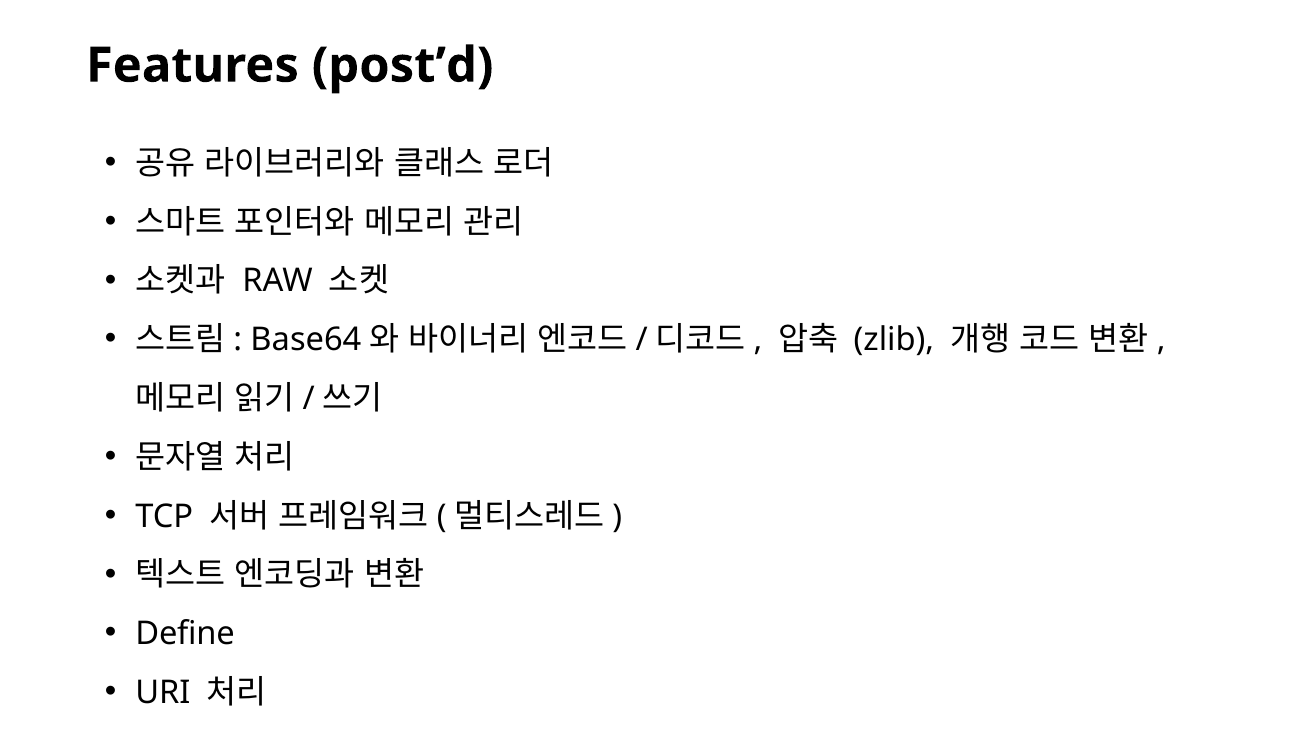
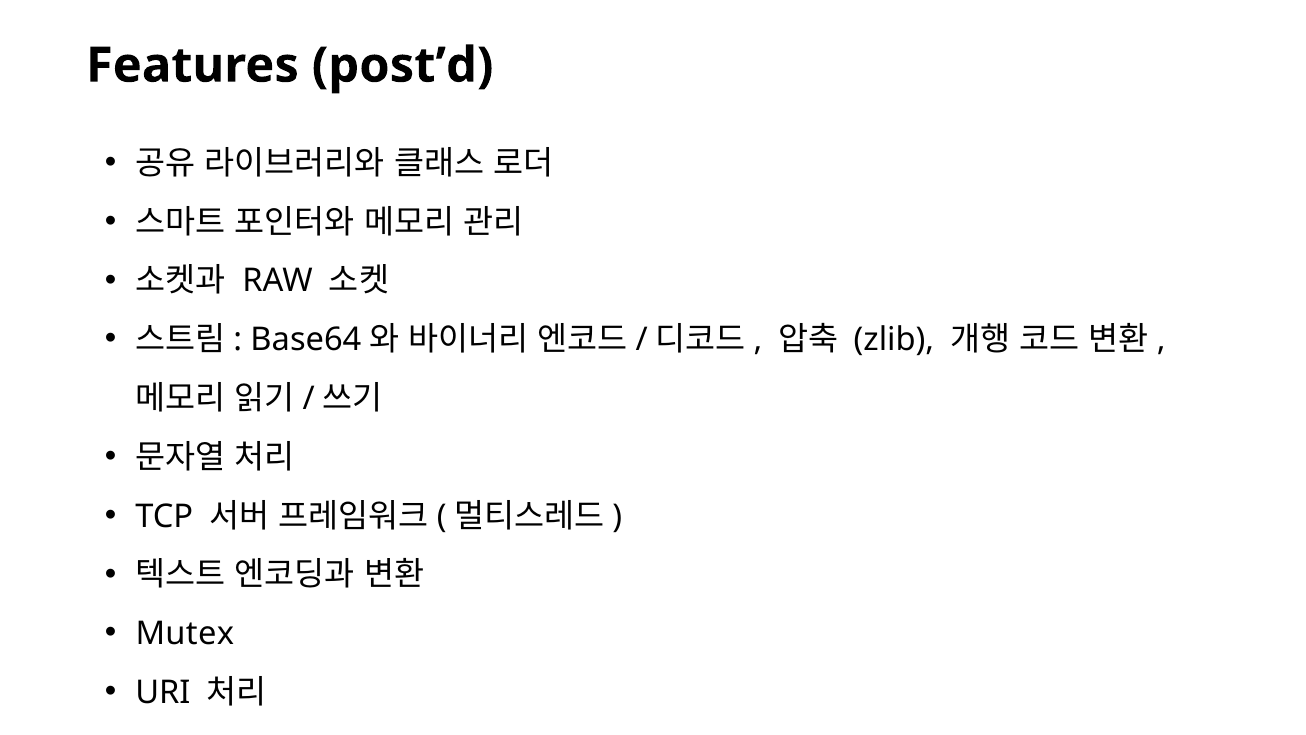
Define: Define -> Mutex (185, 634)
